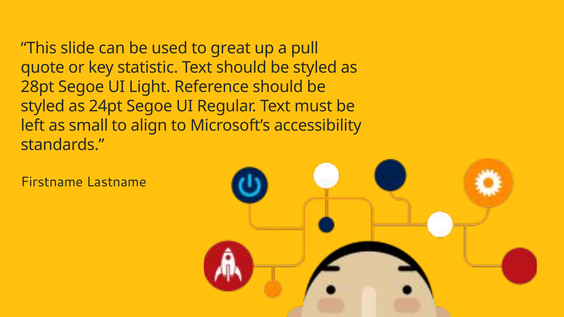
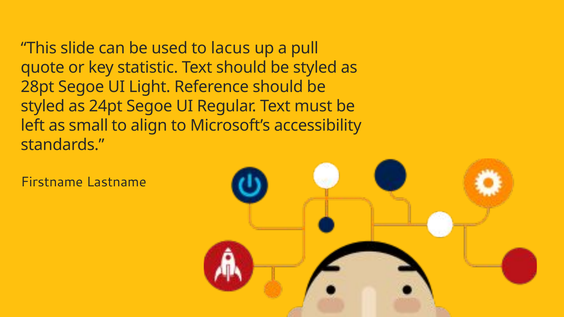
great: great -> lacus (231, 48)
